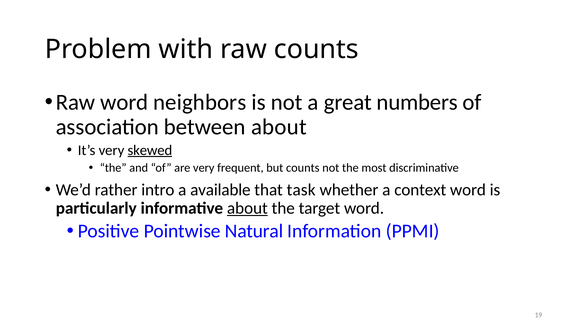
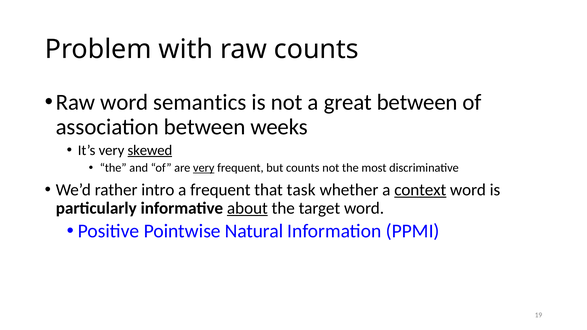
neighbors: neighbors -> semantics (200, 102)
great numbers: numbers -> between (417, 102)
between about: about -> weeks (279, 127)
very underline: none -> present (204, 168)
a available: available -> frequent (220, 190)
context underline: none -> present (420, 190)
